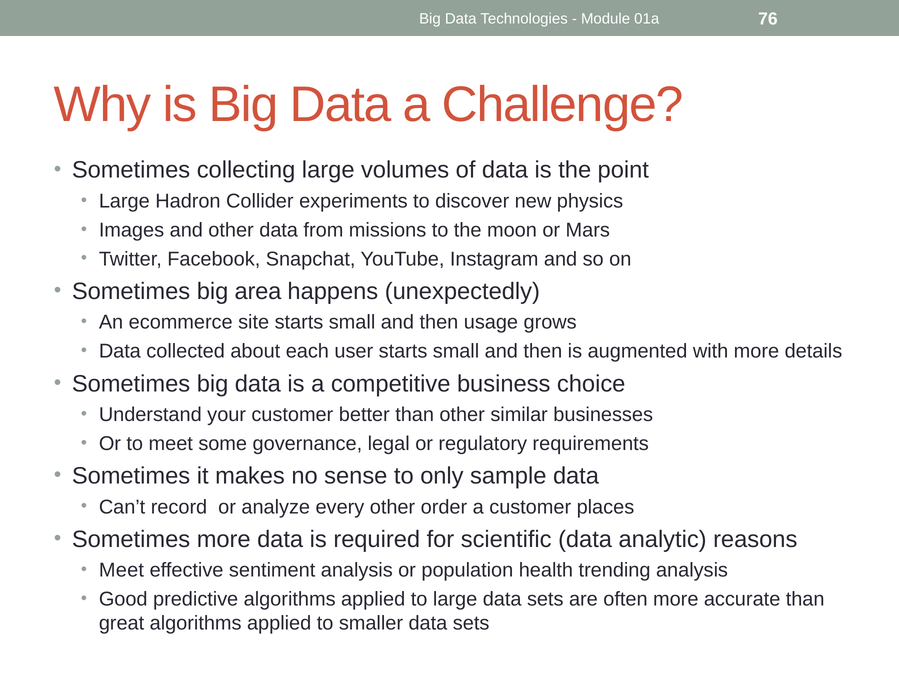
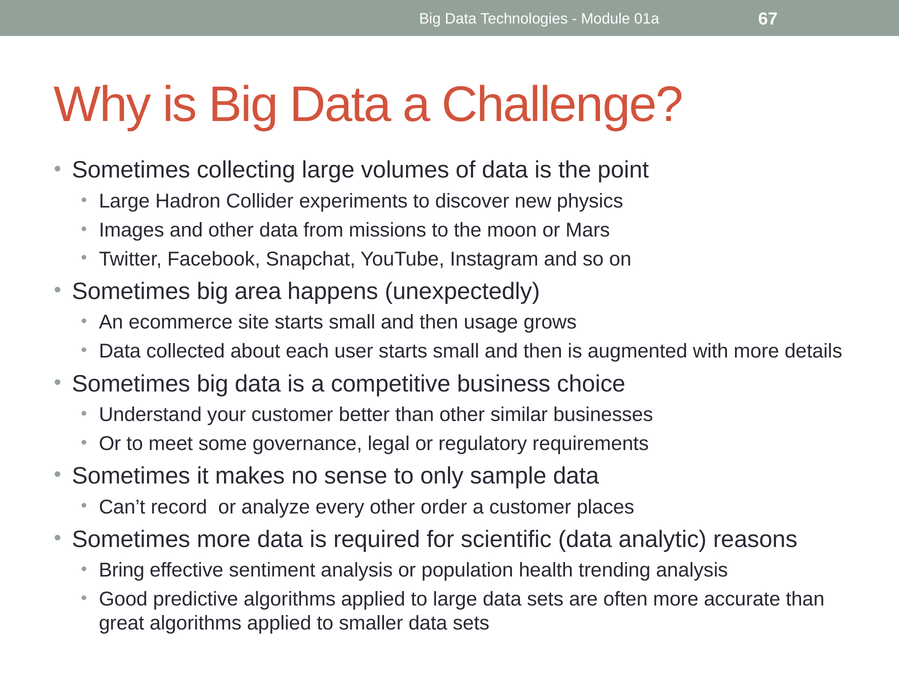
76: 76 -> 67 (768, 19)
Meet: Meet -> Bring (122, 571)
